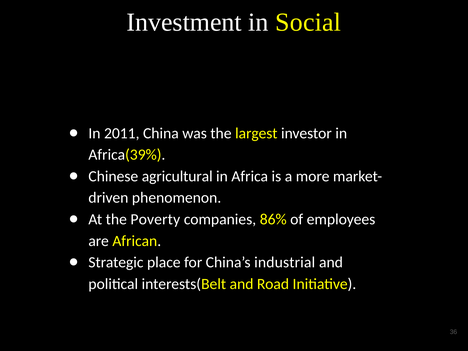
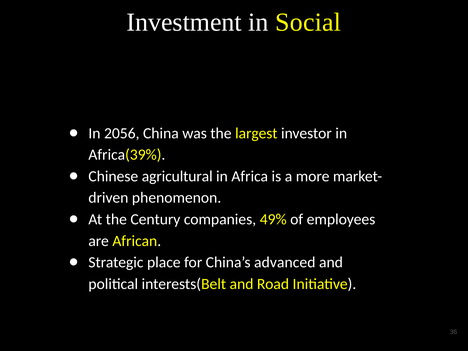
2011: 2011 -> 2056 (122, 133)
Poverty: Poverty -> Century (155, 219)
86%: 86% -> 49% (273, 219)
industrial: industrial -> advanced (285, 262)
